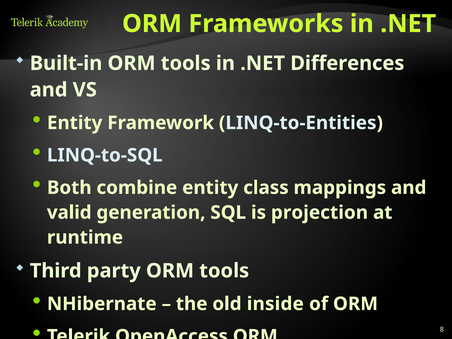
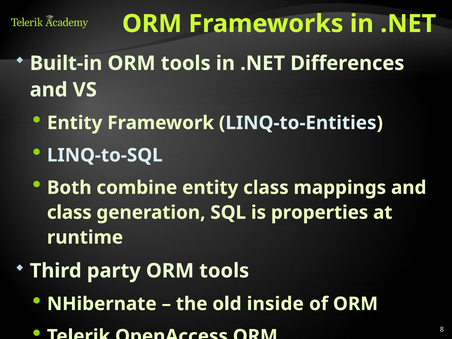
valid: valid -> class (69, 213)
projection: projection -> properties (320, 213)
